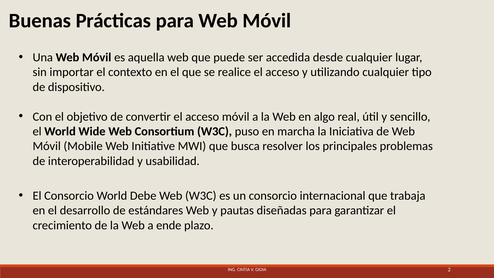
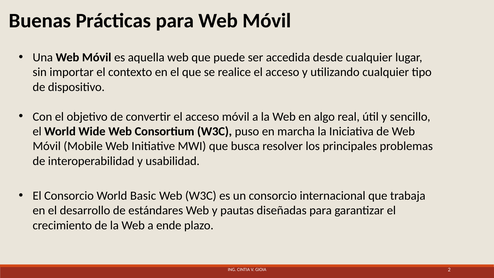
Debe: Debe -> Basic (143, 196)
